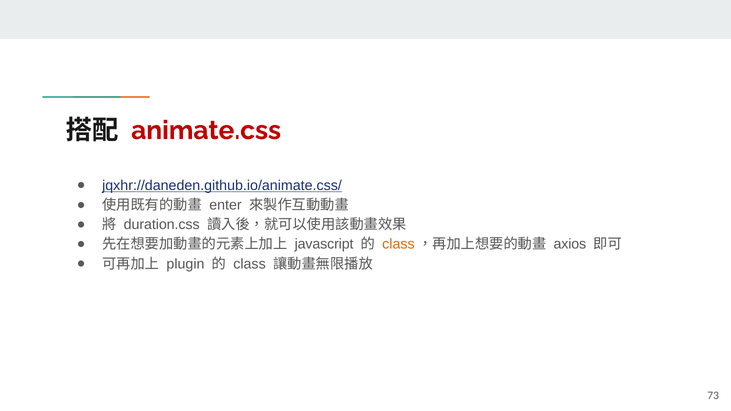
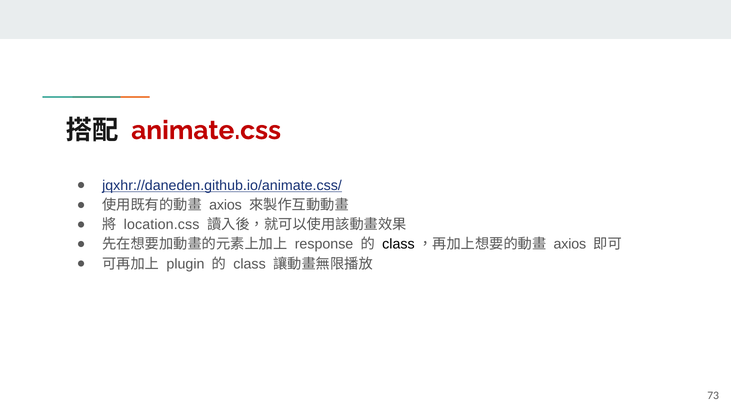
enter: enter -> axios (226, 205)
duration.css: duration.css -> location.css (162, 225)
javascript: javascript -> response (324, 244)
class colour: orange -> black (398, 244)
